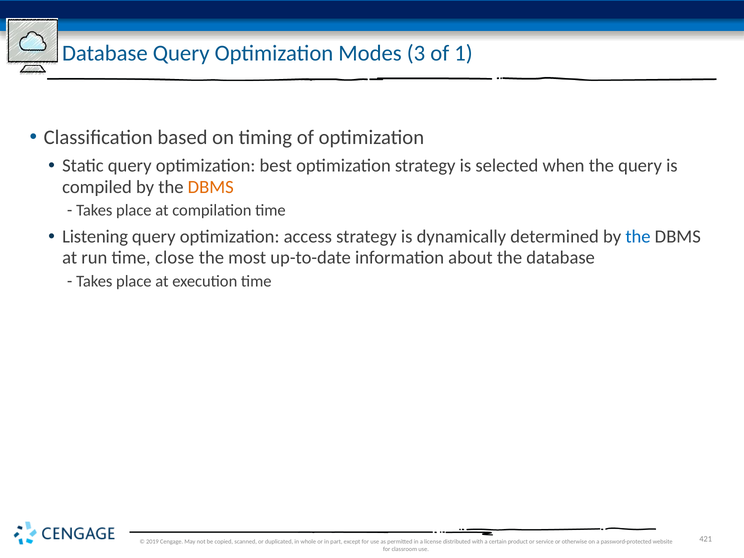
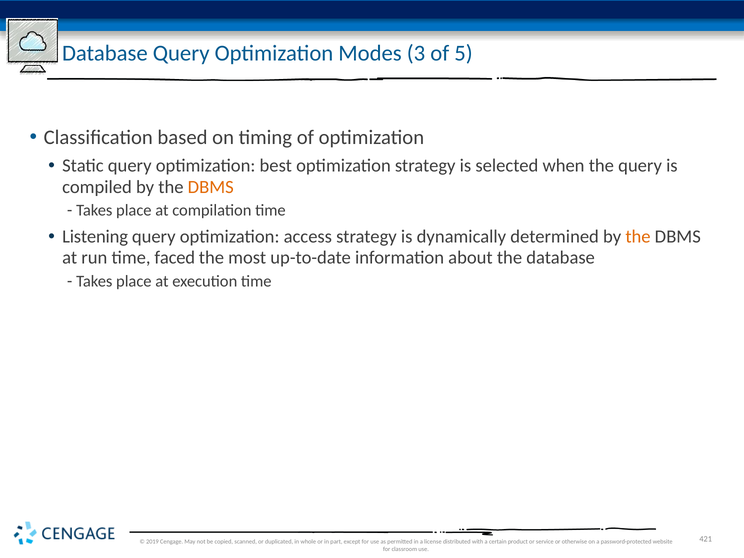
1: 1 -> 5 (464, 53)
the colour: blue -> orange (638, 237)
close: close -> faced (175, 258)
